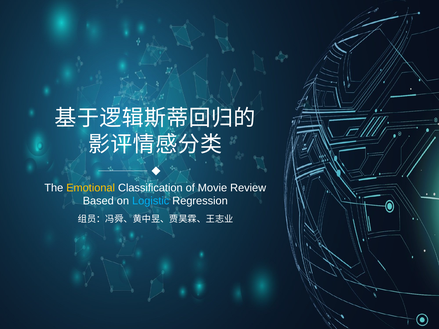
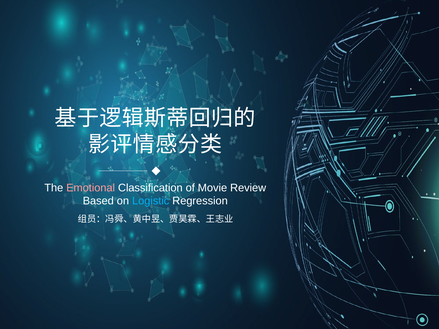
Emotional colour: yellow -> pink (91, 188)
